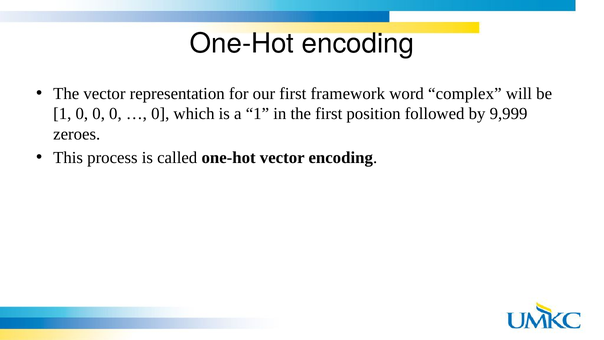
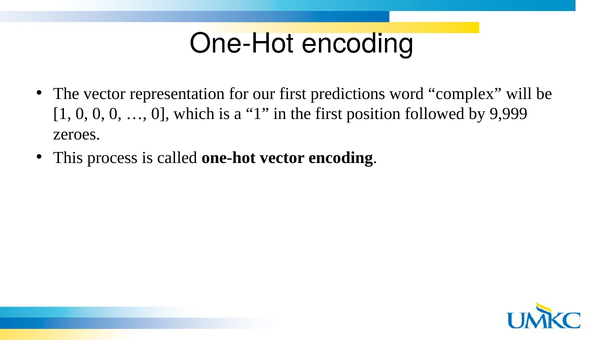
framework: framework -> predictions (348, 94)
